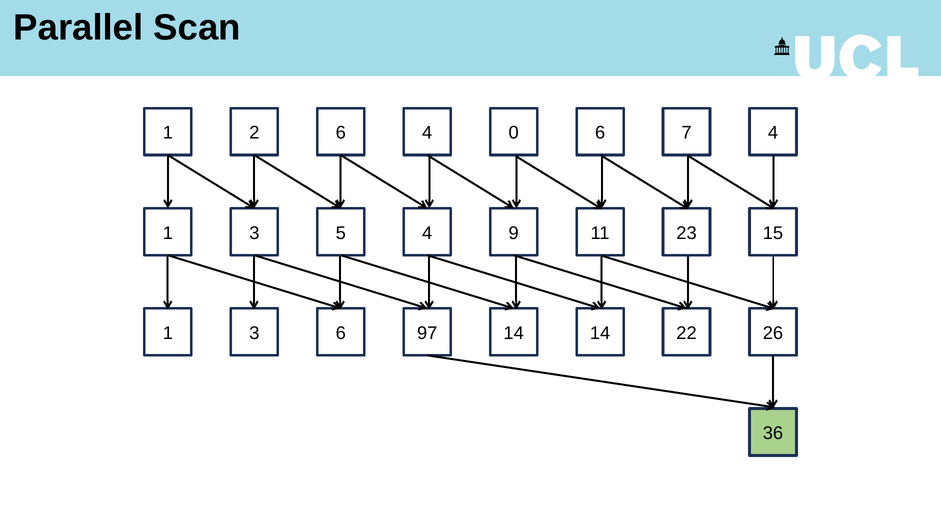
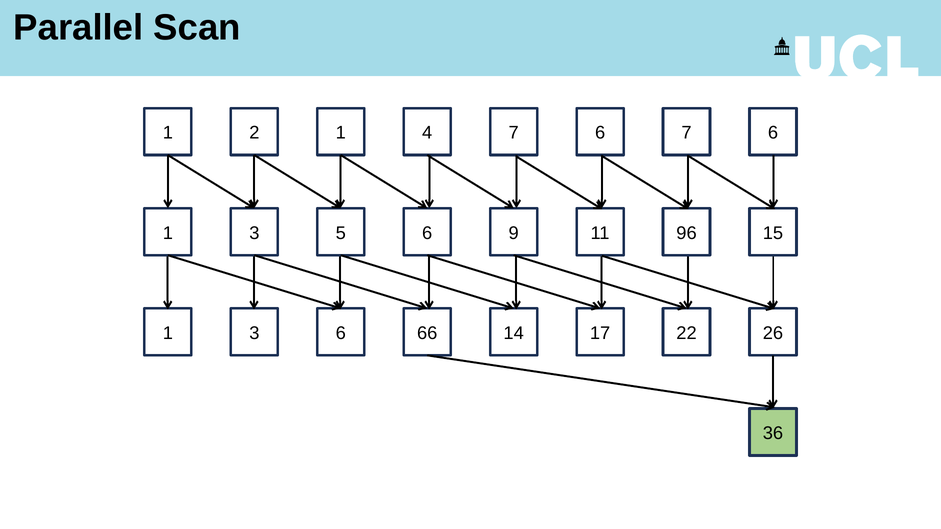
6: 6 -> 1 (341, 133)
4 0: 0 -> 7 (514, 133)
6 7 4: 4 -> 6 (773, 133)
5 4: 4 -> 6 (427, 233)
23: 23 -> 96 (687, 233)
97: 97 -> 66 (427, 333)
14 14: 14 -> 17 (600, 333)
